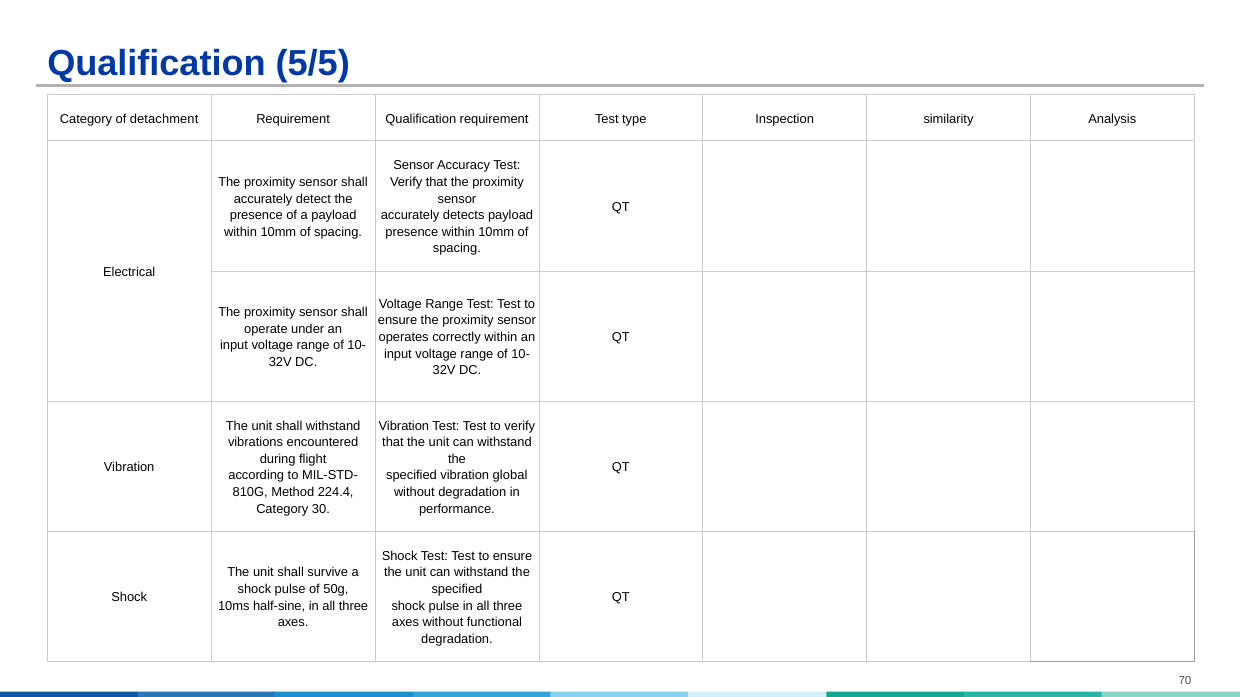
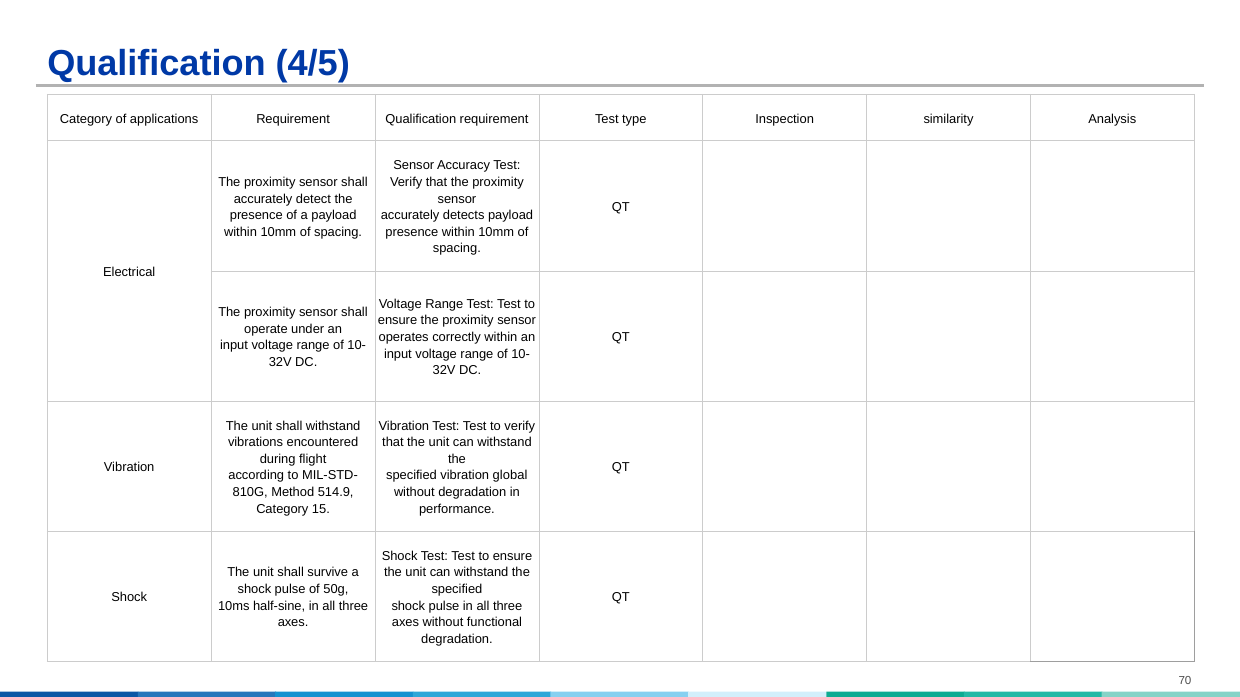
5/5: 5/5 -> 4/5 (313, 64)
detachment: detachment -> applications (164, 119)
224.4: 224.4 -> 514.9 (336, 493)
30: 30 -> 15 (321, 509)
